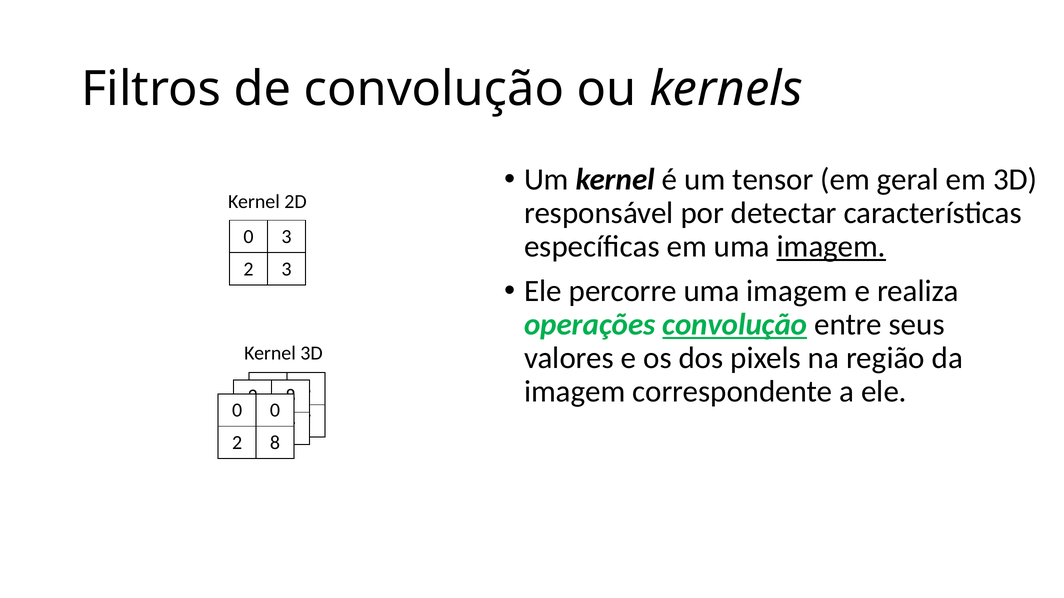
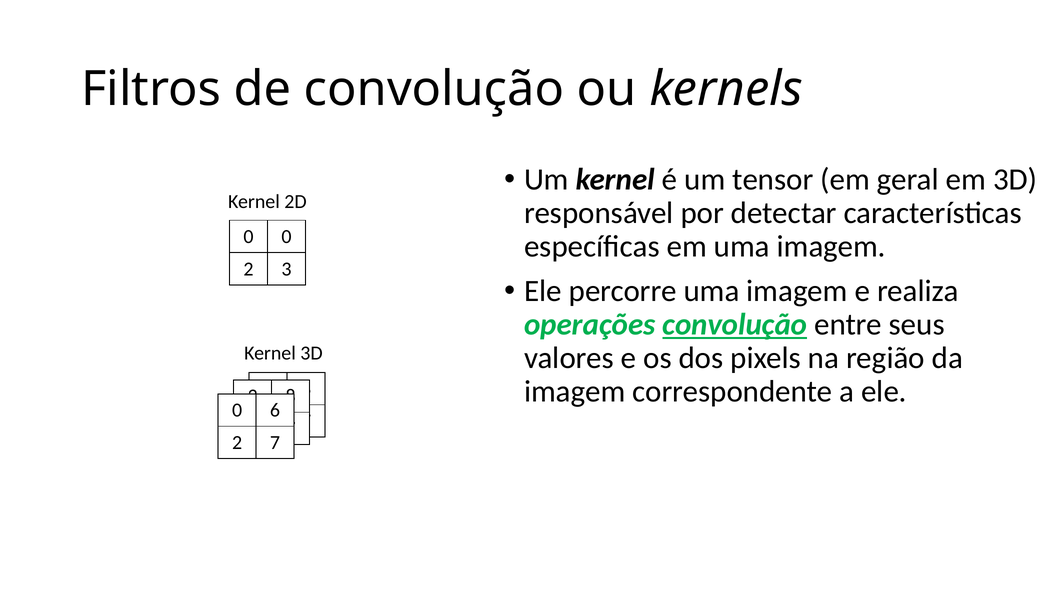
0 3: 3 -> 0 (286, 237)
imagem underline: present -> none (831, 247)
0 0: 0 -> 6 (275, 411)
2 8: 8 -> 7 (275, 443)
